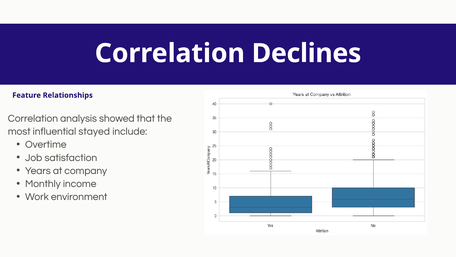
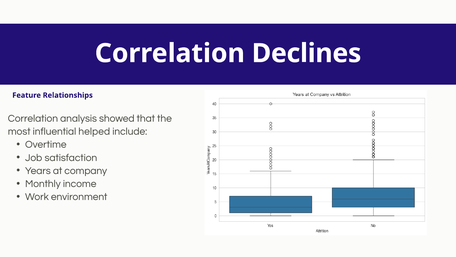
stayed: stayed -> helped (94, 131)
